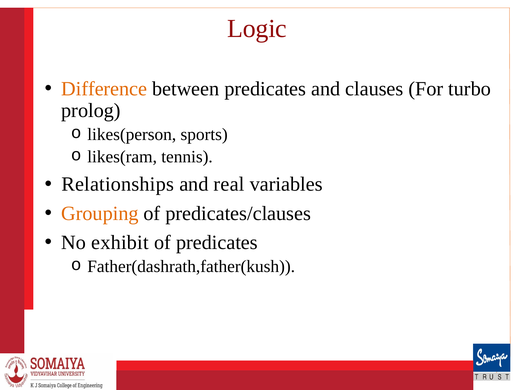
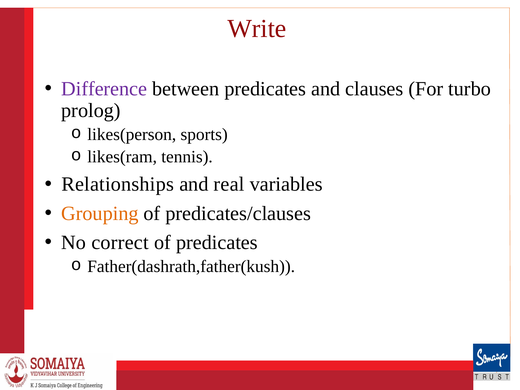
Logic: Logic -> Write (257, 29)
Difference colour: orange -> purple (104, 89)
exhibit: exhibit -> correct (120, 242)
